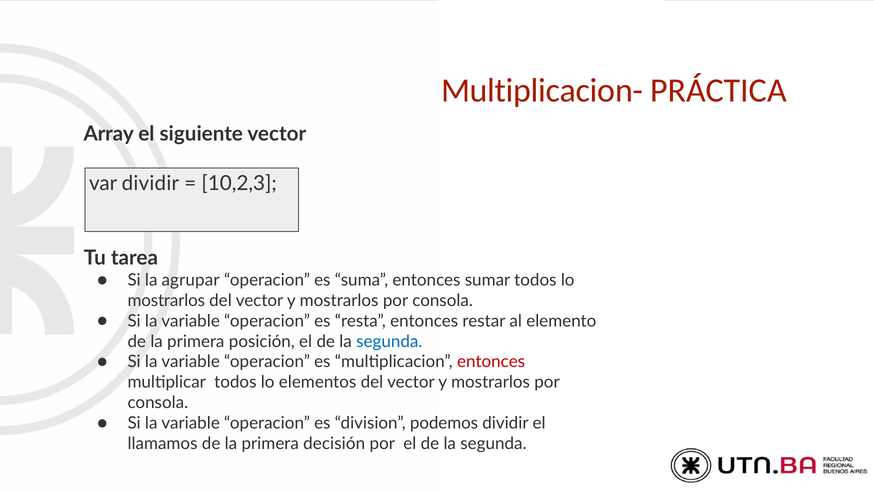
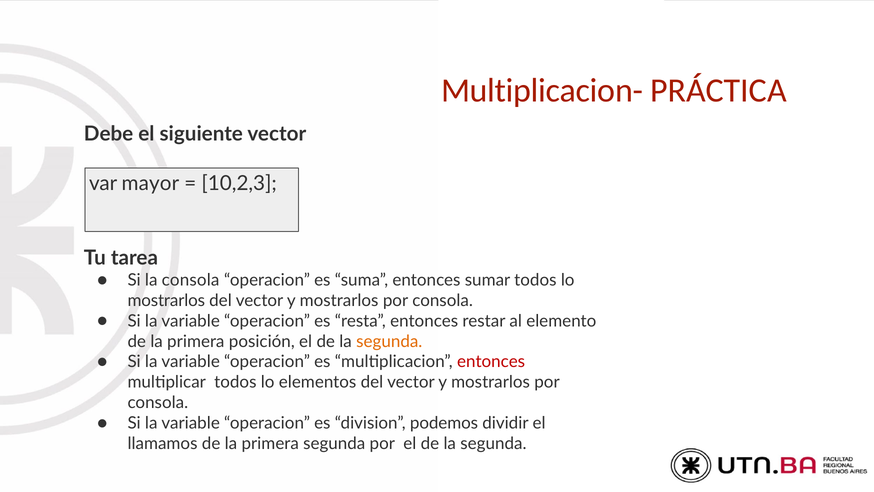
Array: Array -> Debe (109, 134)
var dividir: dividir -> mayor (150, 183)
la agrupar: agrupar -> consola (191, 280)
segunda colour: blue -> orange (389, 341)
primera decisión: decisión -> segunda (334, 443)
